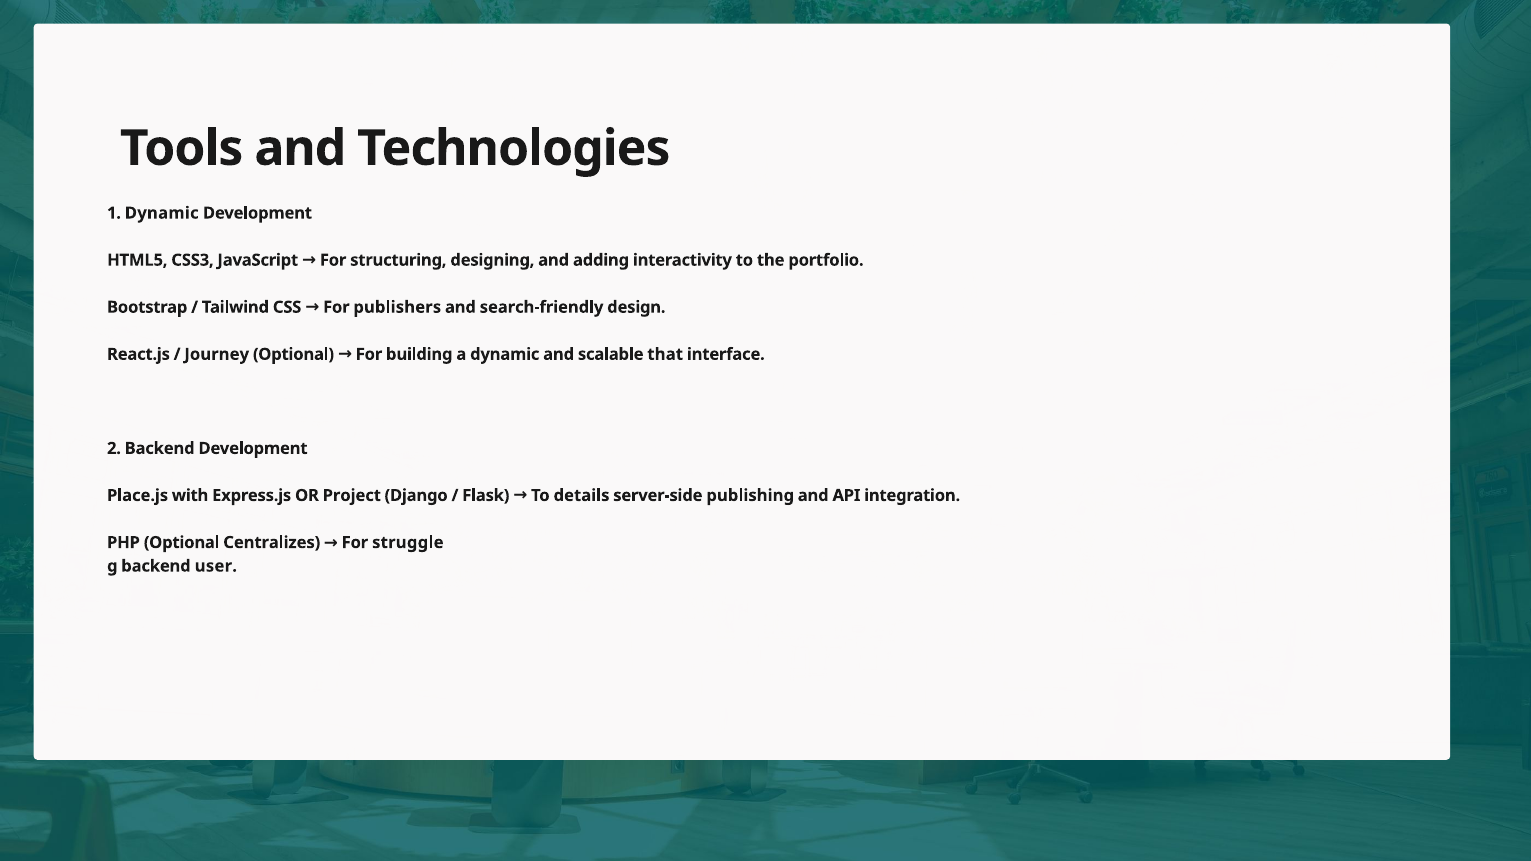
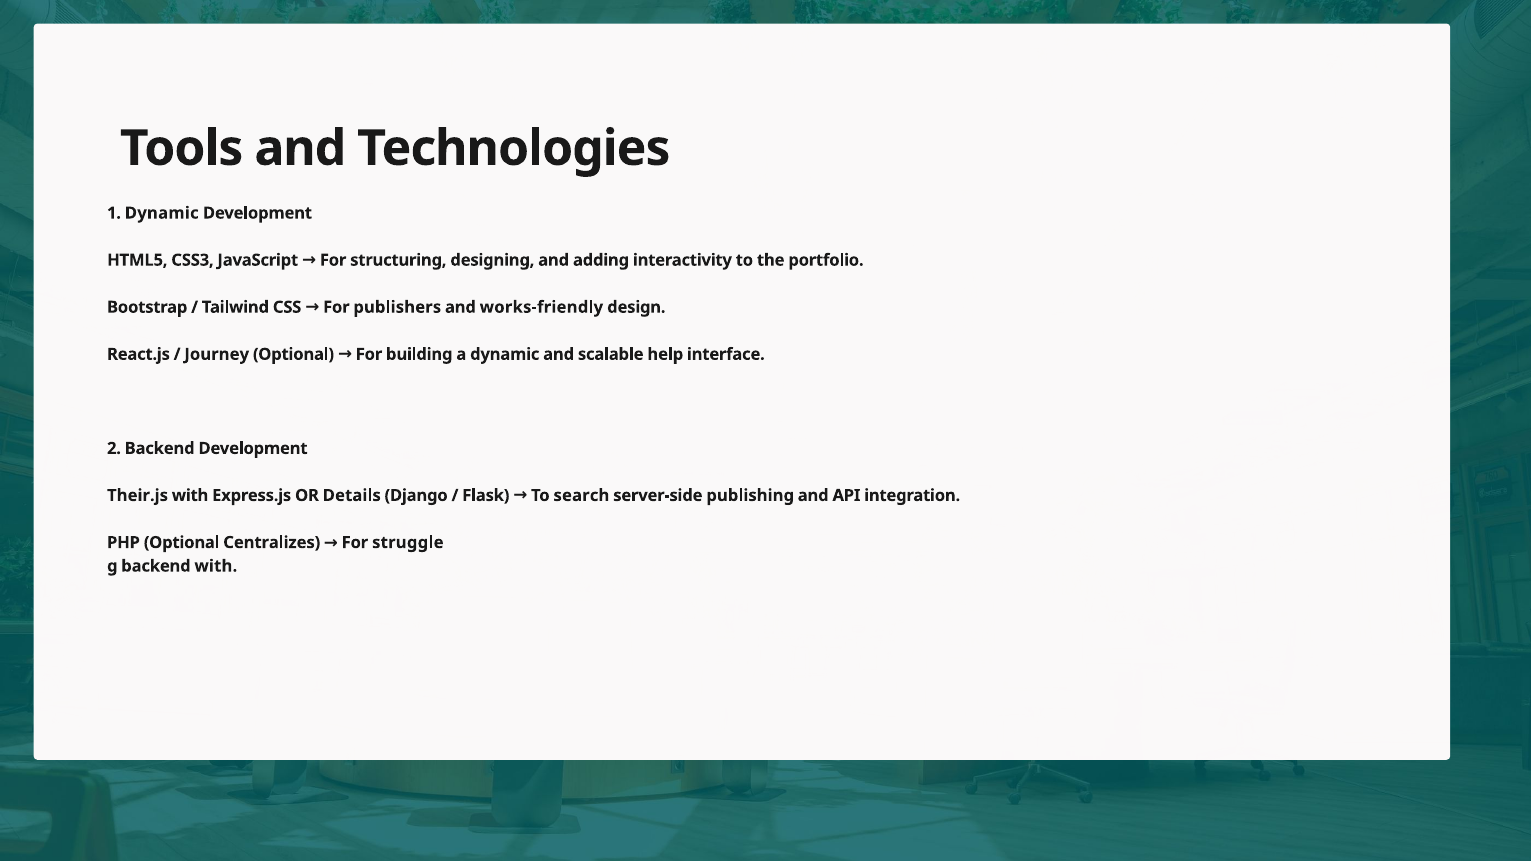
search-friendly: search-friendly -> works-friendly (541, 307)
that: that -> help (665, 354)
Place.js: Place.js -> Their.js (138, 496)
Project: Project -> Details (352, 496)
details: details -> search (581, 496)
backend user: user -> with (216, 566)
